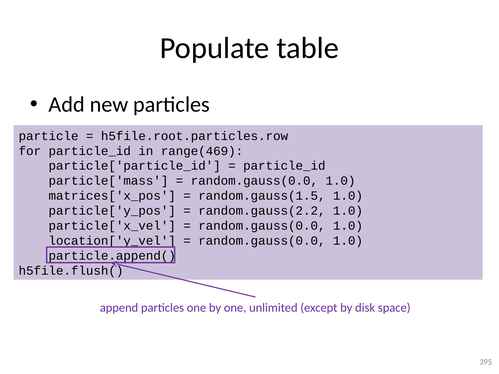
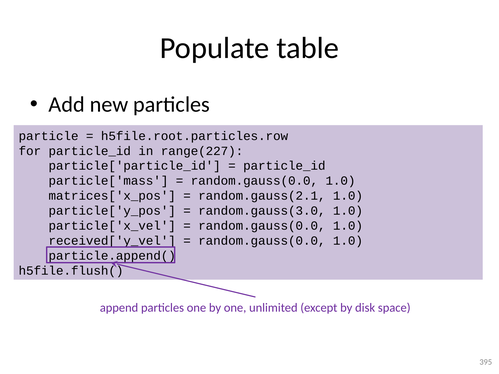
range(469: range(469 -> range(227 (202, 151)
random.gauss(1.5: random.gauss(1.5 -> random.gauss(2.1 (262, 196)
random.gauss(2.2: random.gauss(2.2 -> random.gauss(3.0 (262, 211)
location['y_vel: location['y_vel -> received['y_vel (112, 241)
